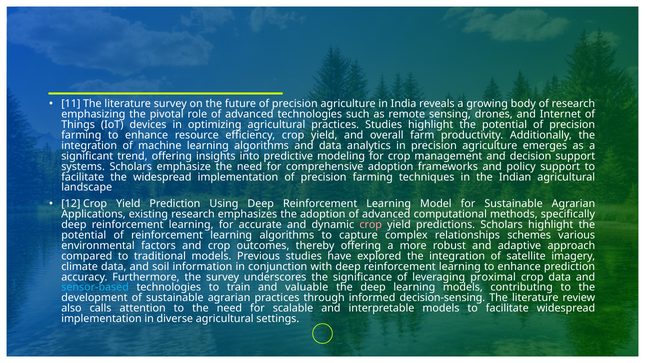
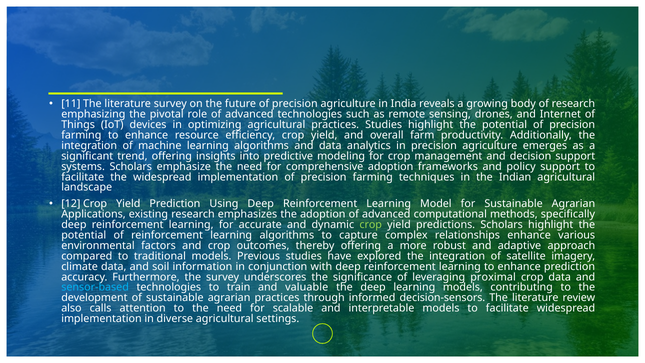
crop colour: pink -> light green (371, 225)
relationships schemes: schemes -> enhance (529, 235)
decision-sensing: decision-sensing -> decision-sensors (442, 298)
